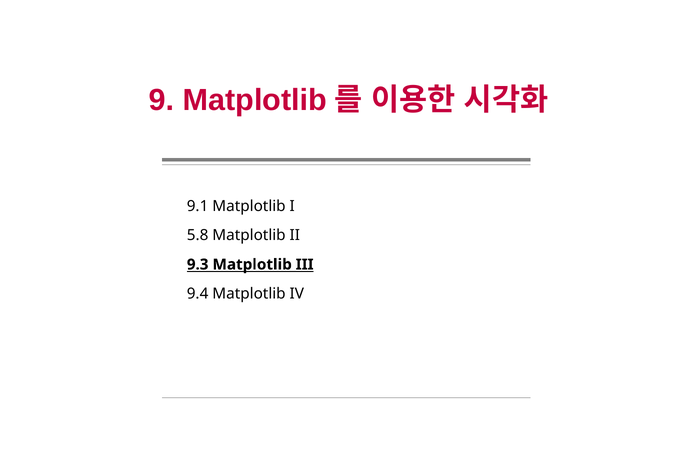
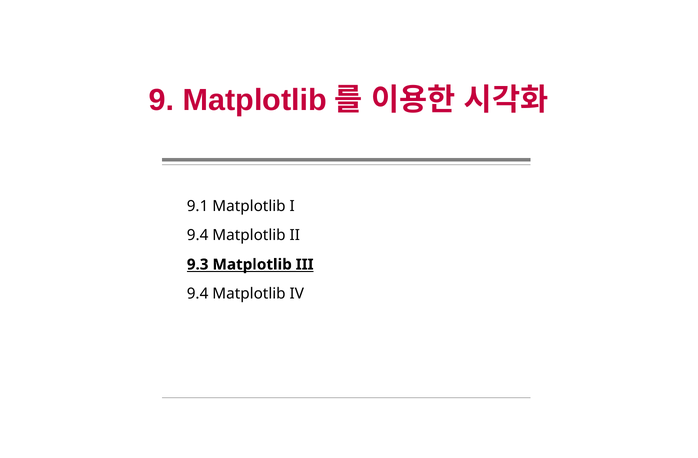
5.8: 5.8 -> 9.4 (198, 236)
